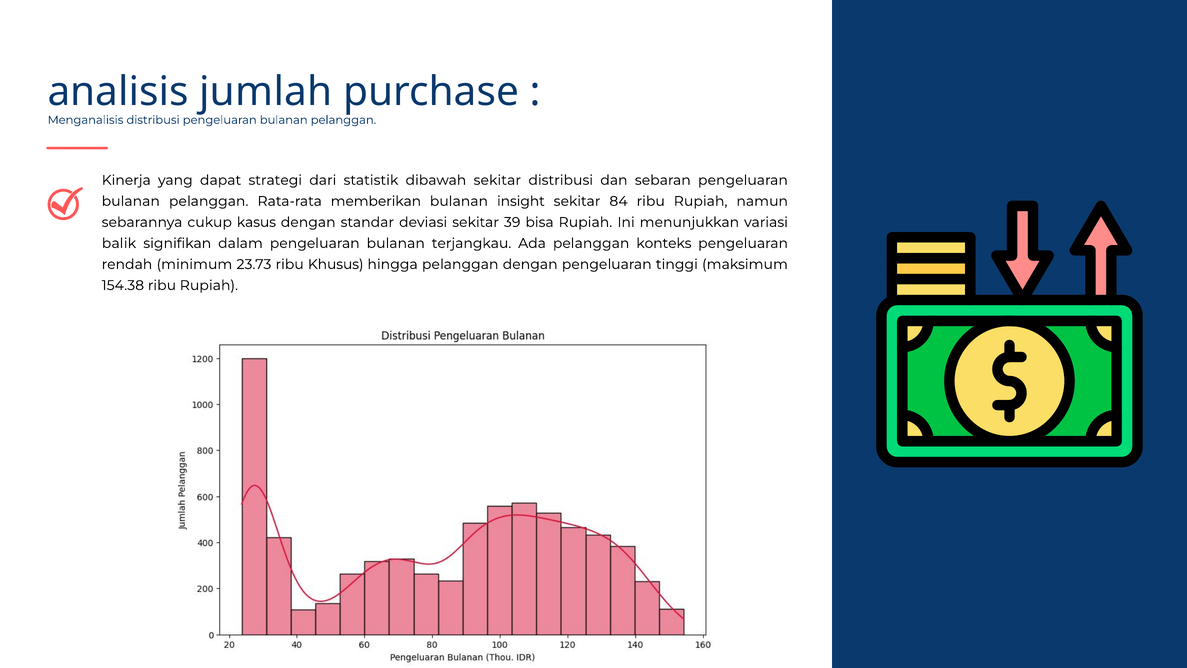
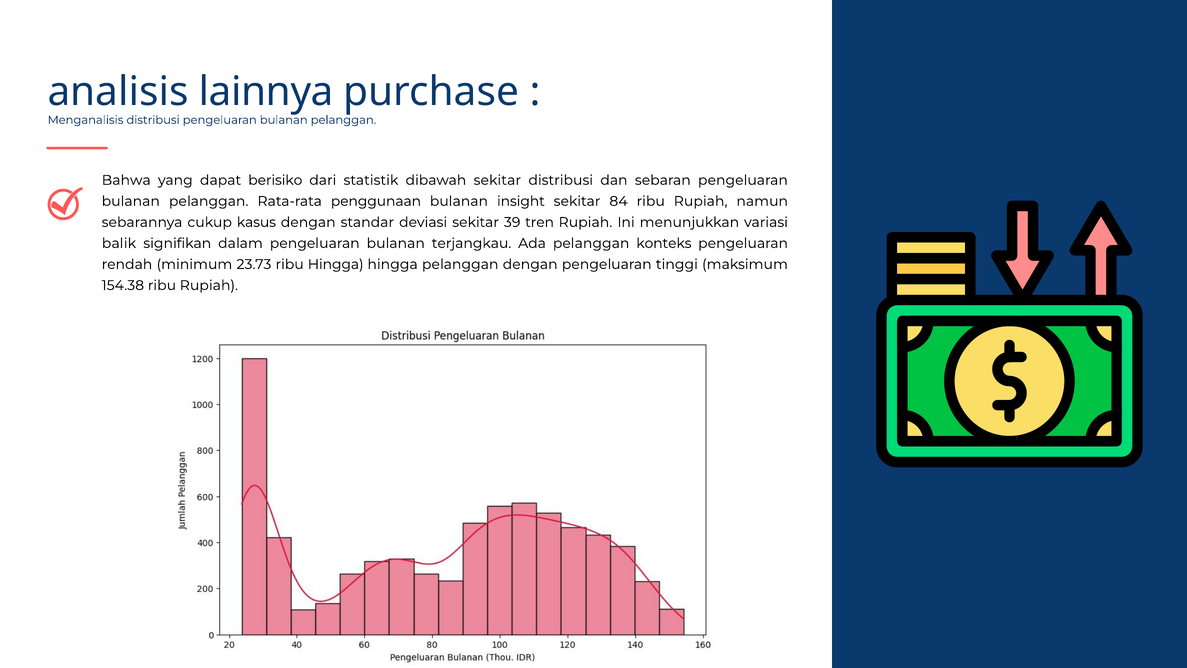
jumlah: jumlah -> lainnya (266, 92)
Kinerja: Kinerja -> Bahwa (126, 180)
strategi: strategi -> berisiko (275, 180)
memberikan: memberikan -> penggunaan (376, 201)
bisa: bisa -> tren (540, 222)
ribu Khusus: Khusus -> Hingga (336, 264)
